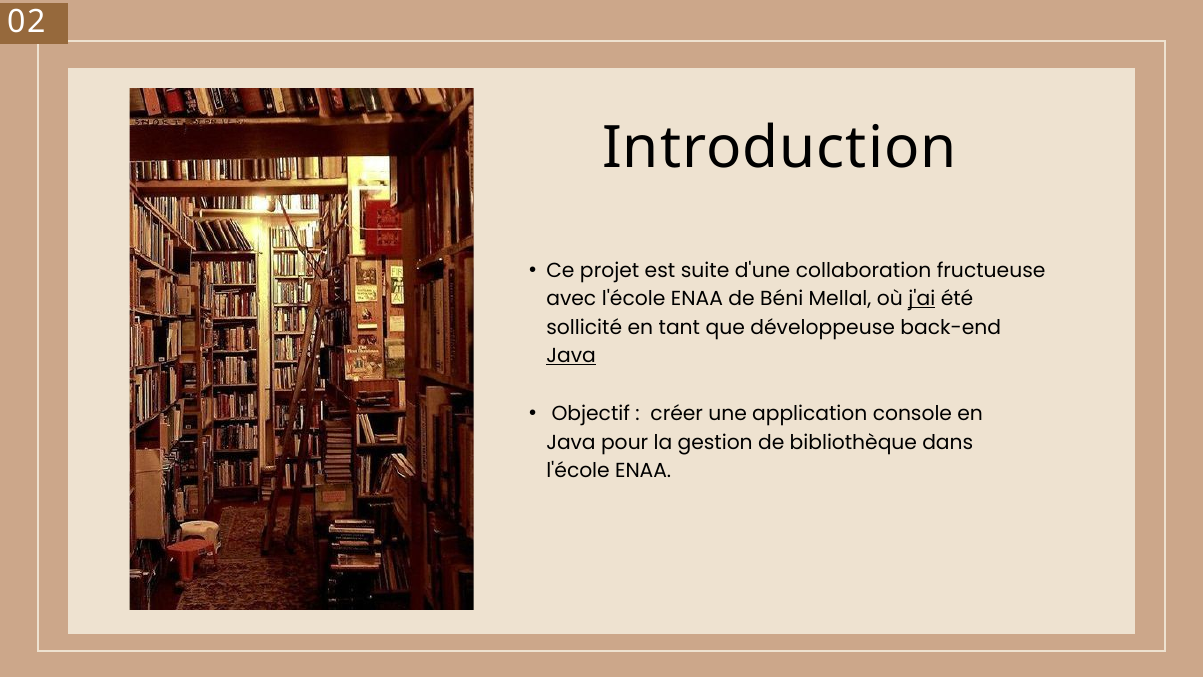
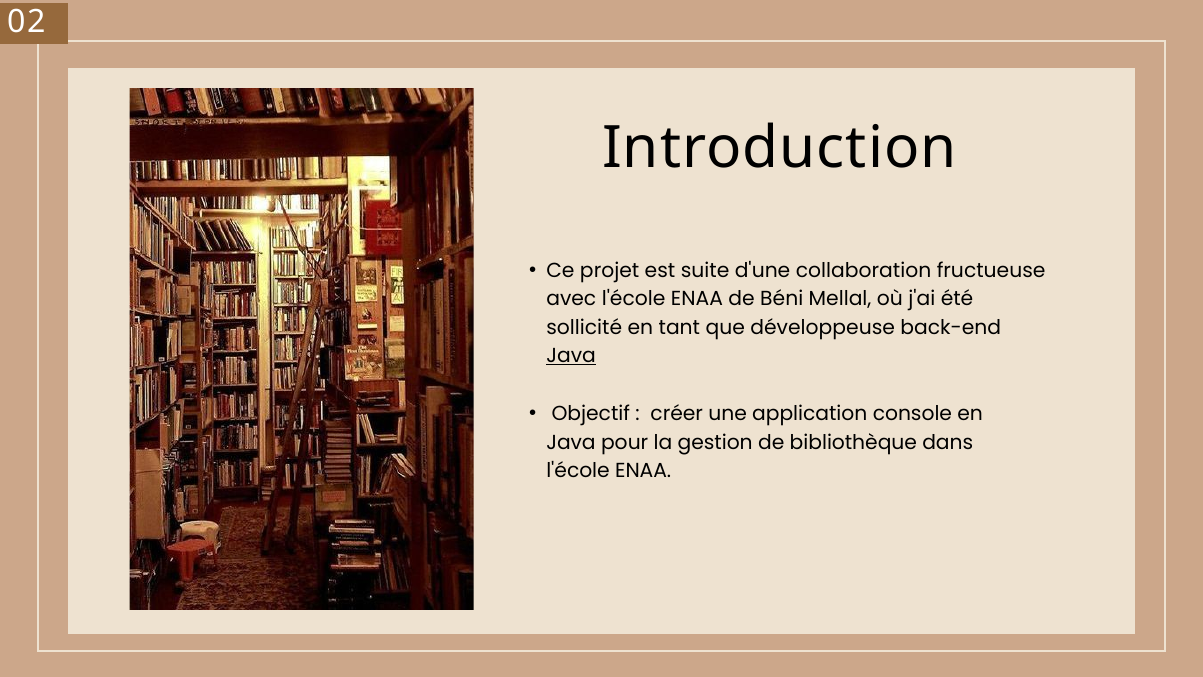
j'ai underline: present -> none (922, 299)
